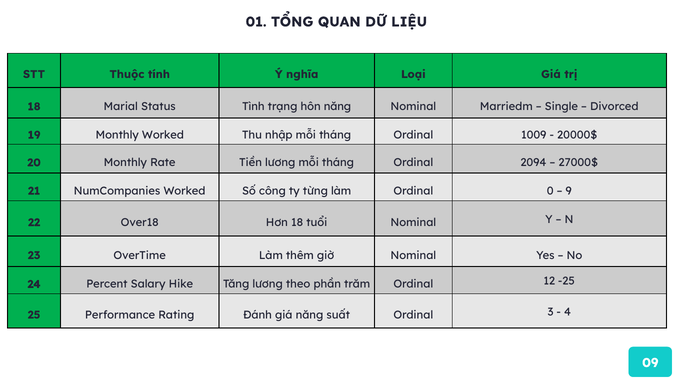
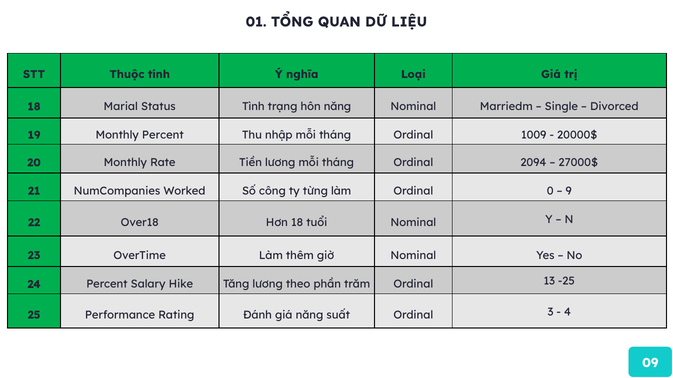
Monthly Worked: Worked -> Percent (163, 135)
12: 12 -> 13 (549, 282)
